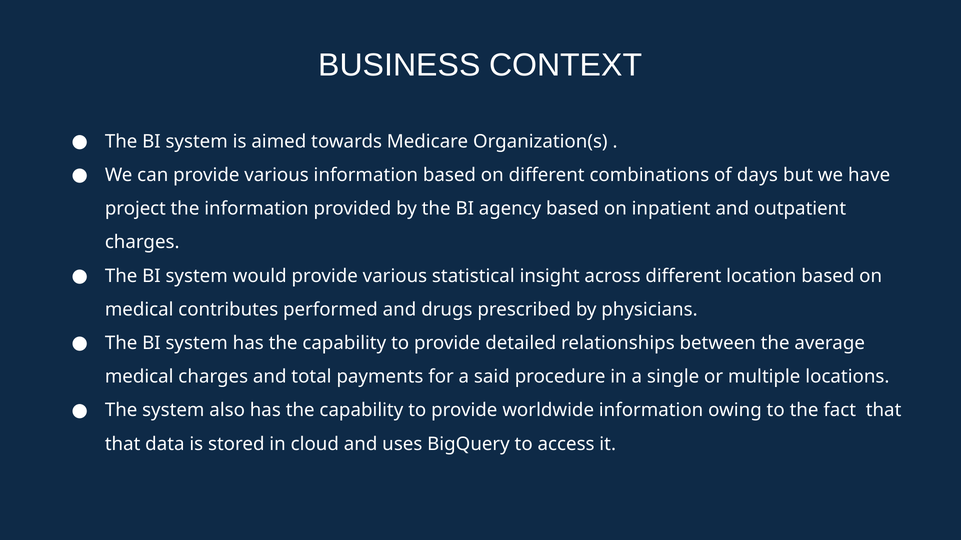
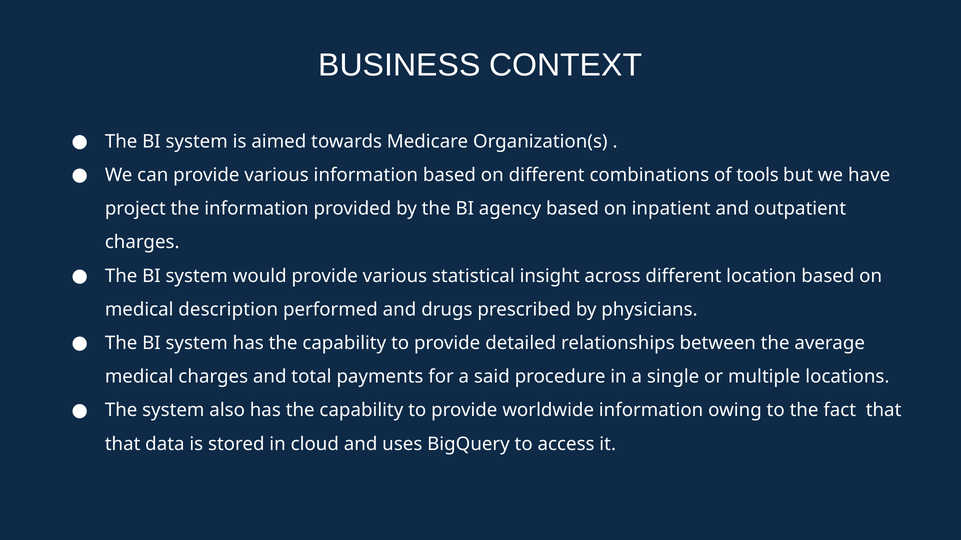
days: days -> tools (758, 175)
contributes: contributes -> description (228, 310)
